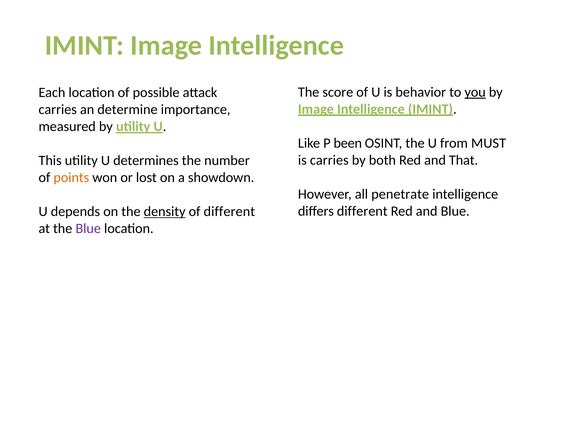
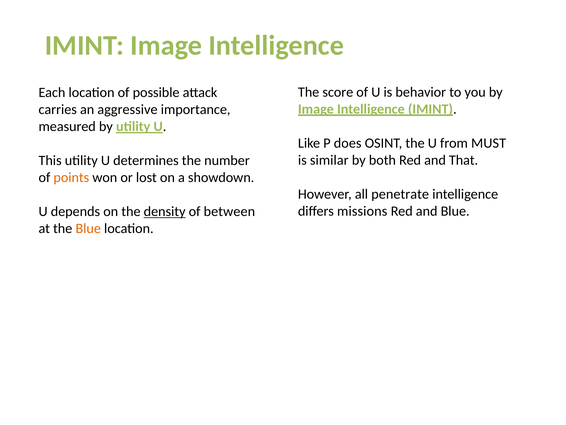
you underline: present -> none (475, 92)
determine: determine -> aggressive (127, 109)
been: been -> does (348, 143)
is carries: carries -> similar (329, 160)
differs different: different -> missions (362, 211)
of different: different -> between (229, 211)
Blue colour: purple -> orange (88, 228)
